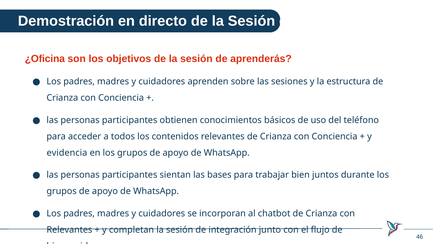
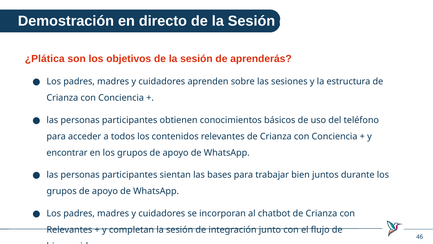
¿Oficina: ¿Oficina -> ¿Plática (45, 59)
evidencia: evidencia -> encontrar (67, 152)
